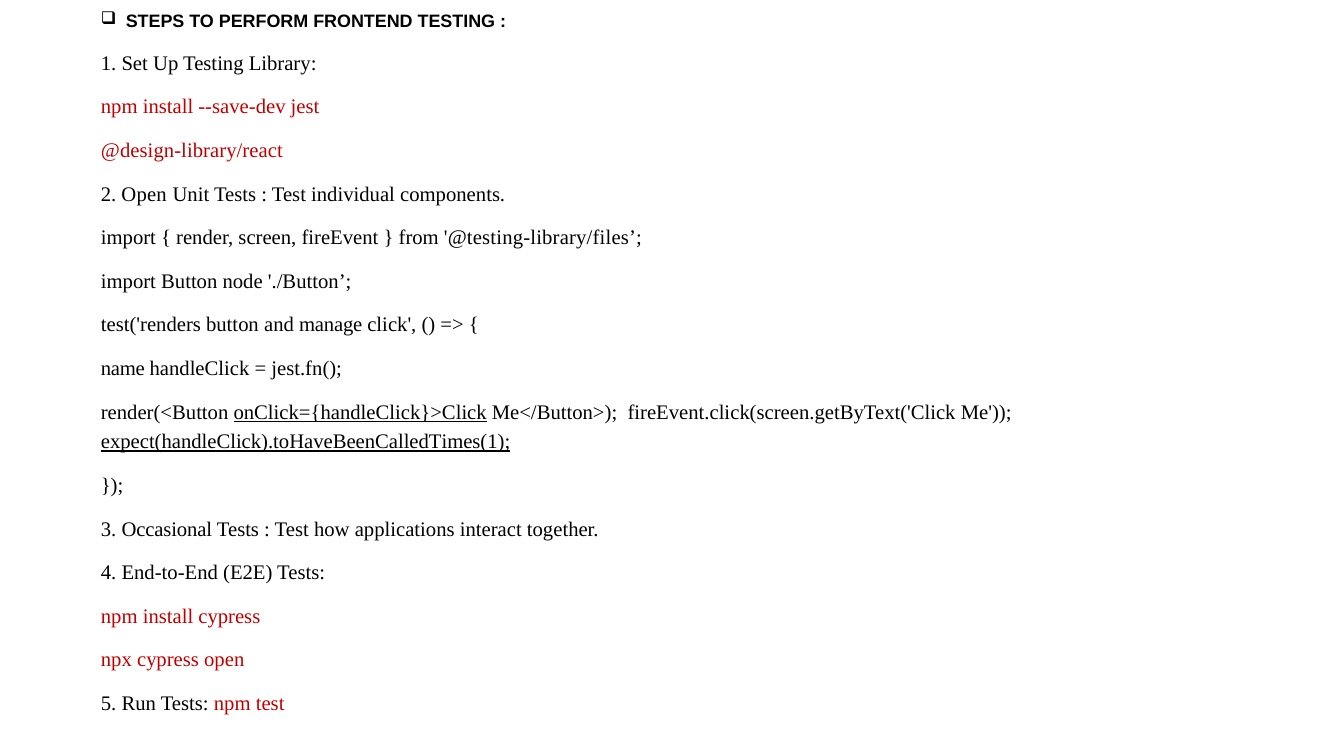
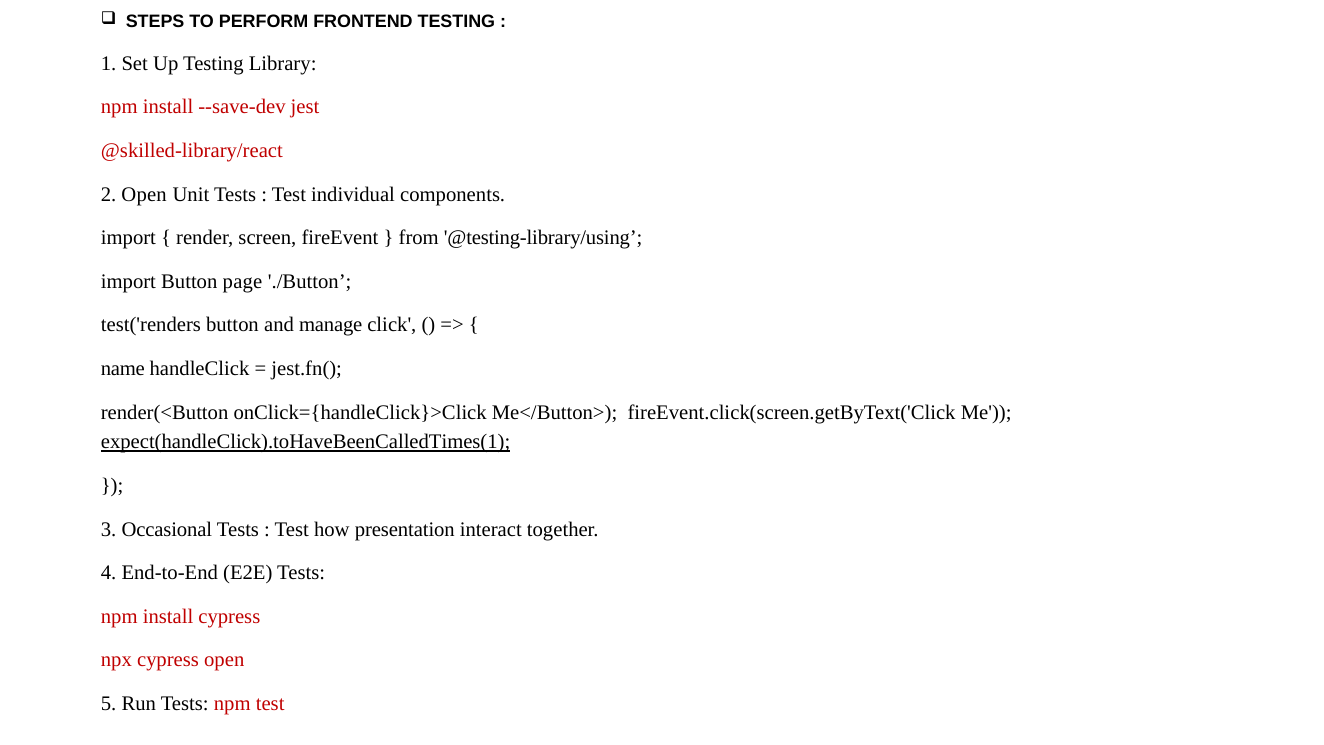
@design-library/react: @design-library/react -> @skilled-library/react (192, 151)
@testing-library/files: @testing-library/files -> @testing-library/using (543, 238)
node: node -> page (243, 281)
onClick={handleClick}>Click underline: present -> none (360, 412)
applications: applications -> presentation (405, 529)
